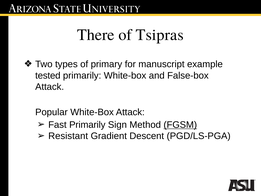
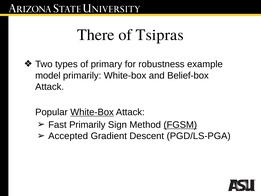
manuscript: manuscript -> robustness (161, 64)
tested: tested -> model (48, 75)
False-box: False-box -> Belief-box (188, 75)
White-Box underline: none -> present (92, 112)
Resistant: Resistant -> Accepted (68, 136)
